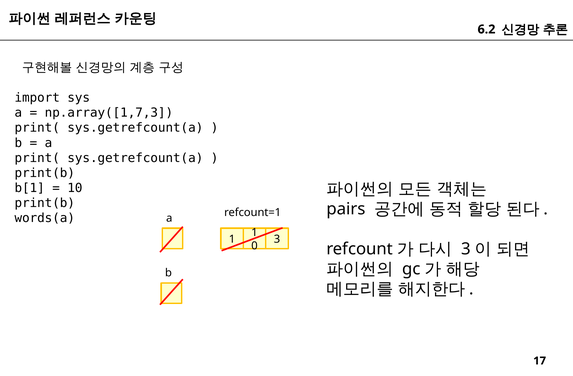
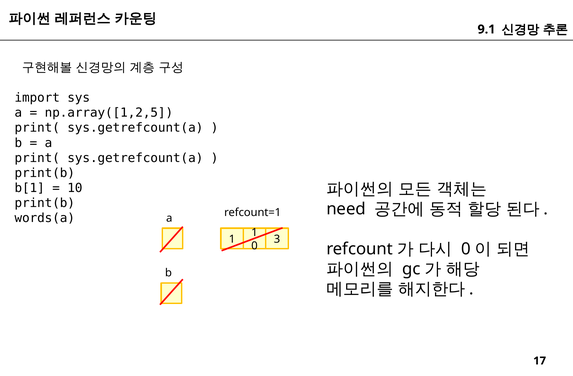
6.2: 6.2 -> 9.1 (486, 29)
np.array([1,7,3: np.array([1,7,3 -> np.array([1,2,5 (109, 113)
pairs: pairs -> need (346, 209)
3: 3 -> 0 (466, 249)
